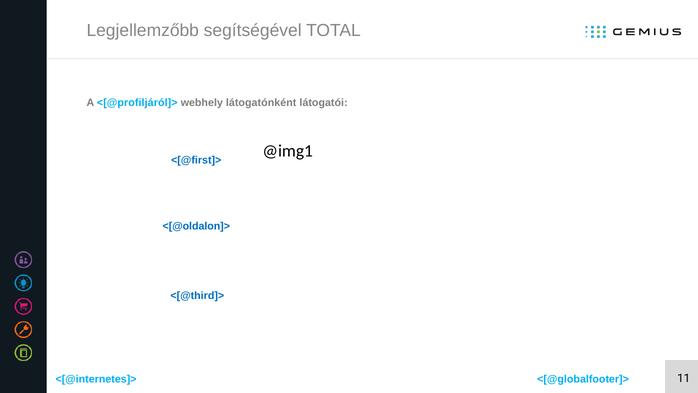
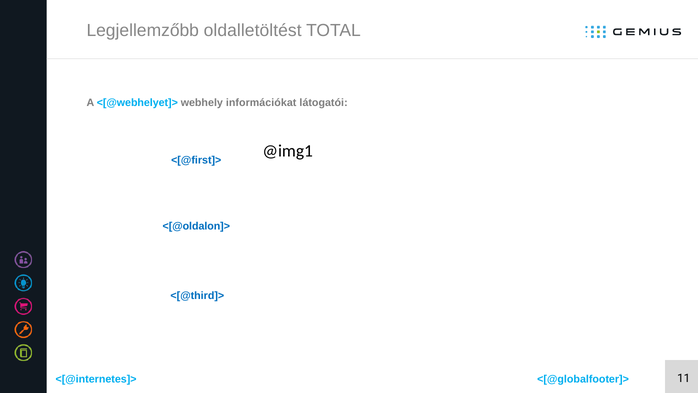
segítségével: segítségével -> oldalletöltést (253, 31)
<[@profiljáról]>: <[@profiljáról]> -> <[@webhelyet]> (137, 102)
látogatónként: látogatónként -> információkat (261, 102)
